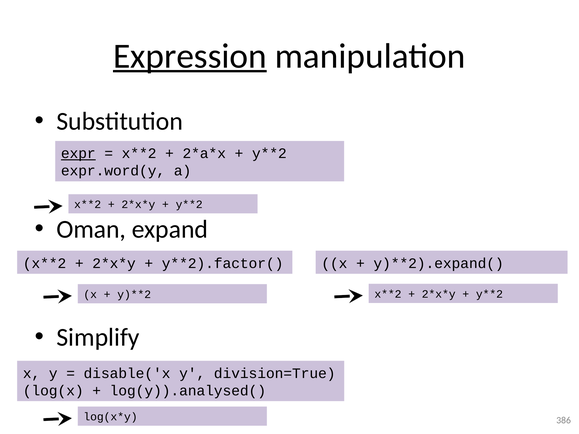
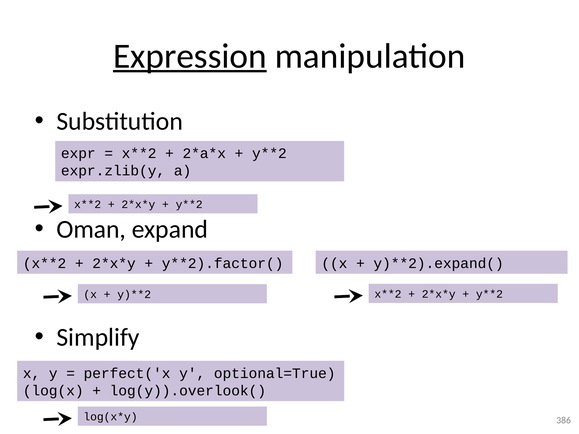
expr underline: present -> none (78, 154)
expr.word(y: expr.word(y -> expr.zlib(y (113, 171)
disable('x: disable('x -> perfect('x (127, 374)
division=True: division=True -> optional=True (275, 374)
log(y)).analysed(: log(y)).analysed( -> log(y)).overlook( (188, 391)
